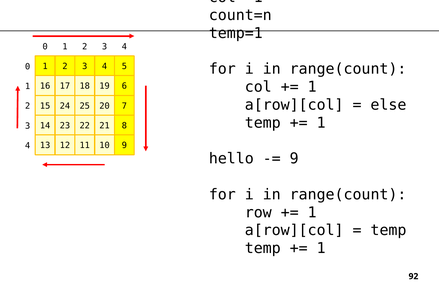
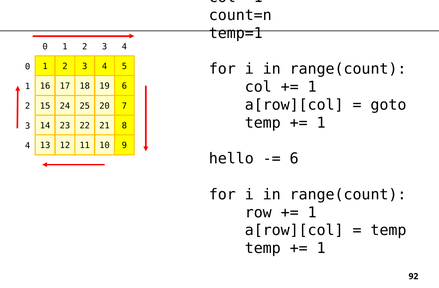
else: else -> goto (388, 105)
9: 9 -> 6 (294, 159)
